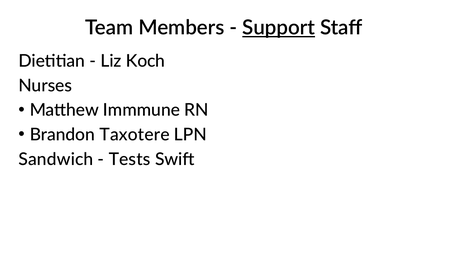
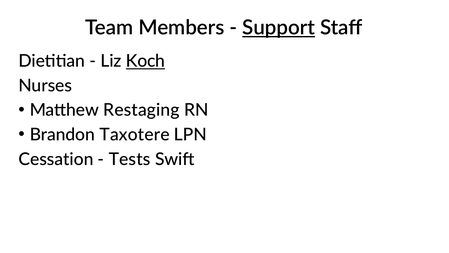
Koch underline: none -> present (145, 61)
Immmune: Immmune -> Restaging (141, 110)
Sandwich: Sandwich -> Cessation (56, 159)
